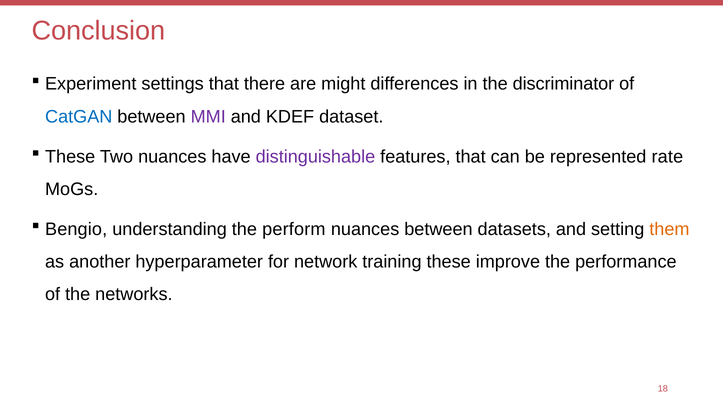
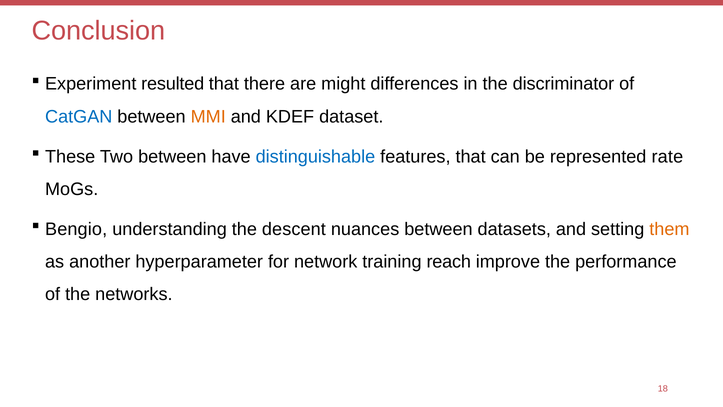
settings: settings -> resulted (173, 84)
MMI colour: purple -> orange (208, 116)
Two nuances: nuances -> between (172, 157)
distinguishable colour: purple -> blue (315, 157)
perform: perform -> descent (294, 229)
training these: these -> reach (449, 262)
